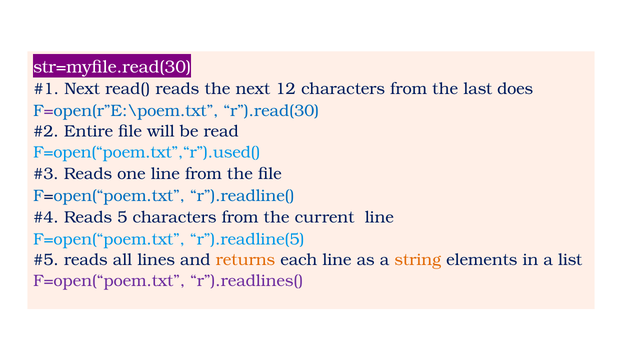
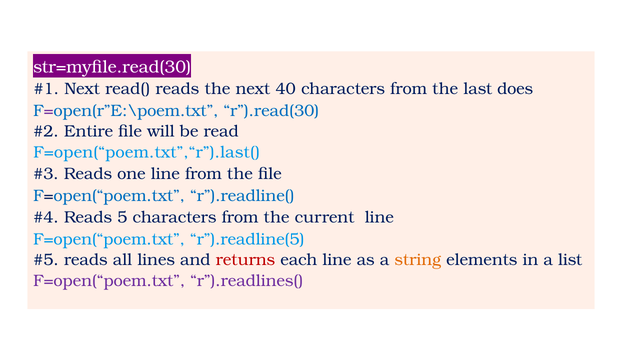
12: 12 -> 40 (286, 89)
F=open(“poem.txt”,“r”).used(: F=open(“poem.txt”,“r”).used( -> F=open(“poem.txt”,“r”).last( (147, 152)
returns colour: orange -> red (245, 260)
